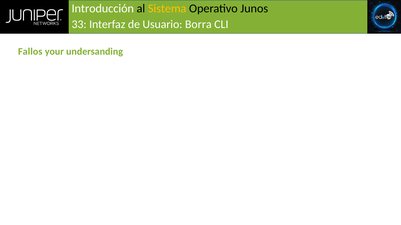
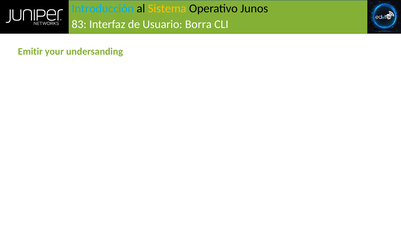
Introducción colour: white -> light blue (103, 9)
33: 33 -> 83 (79, 24)
Fallos: Fallos -> Emitir (30, 52)
